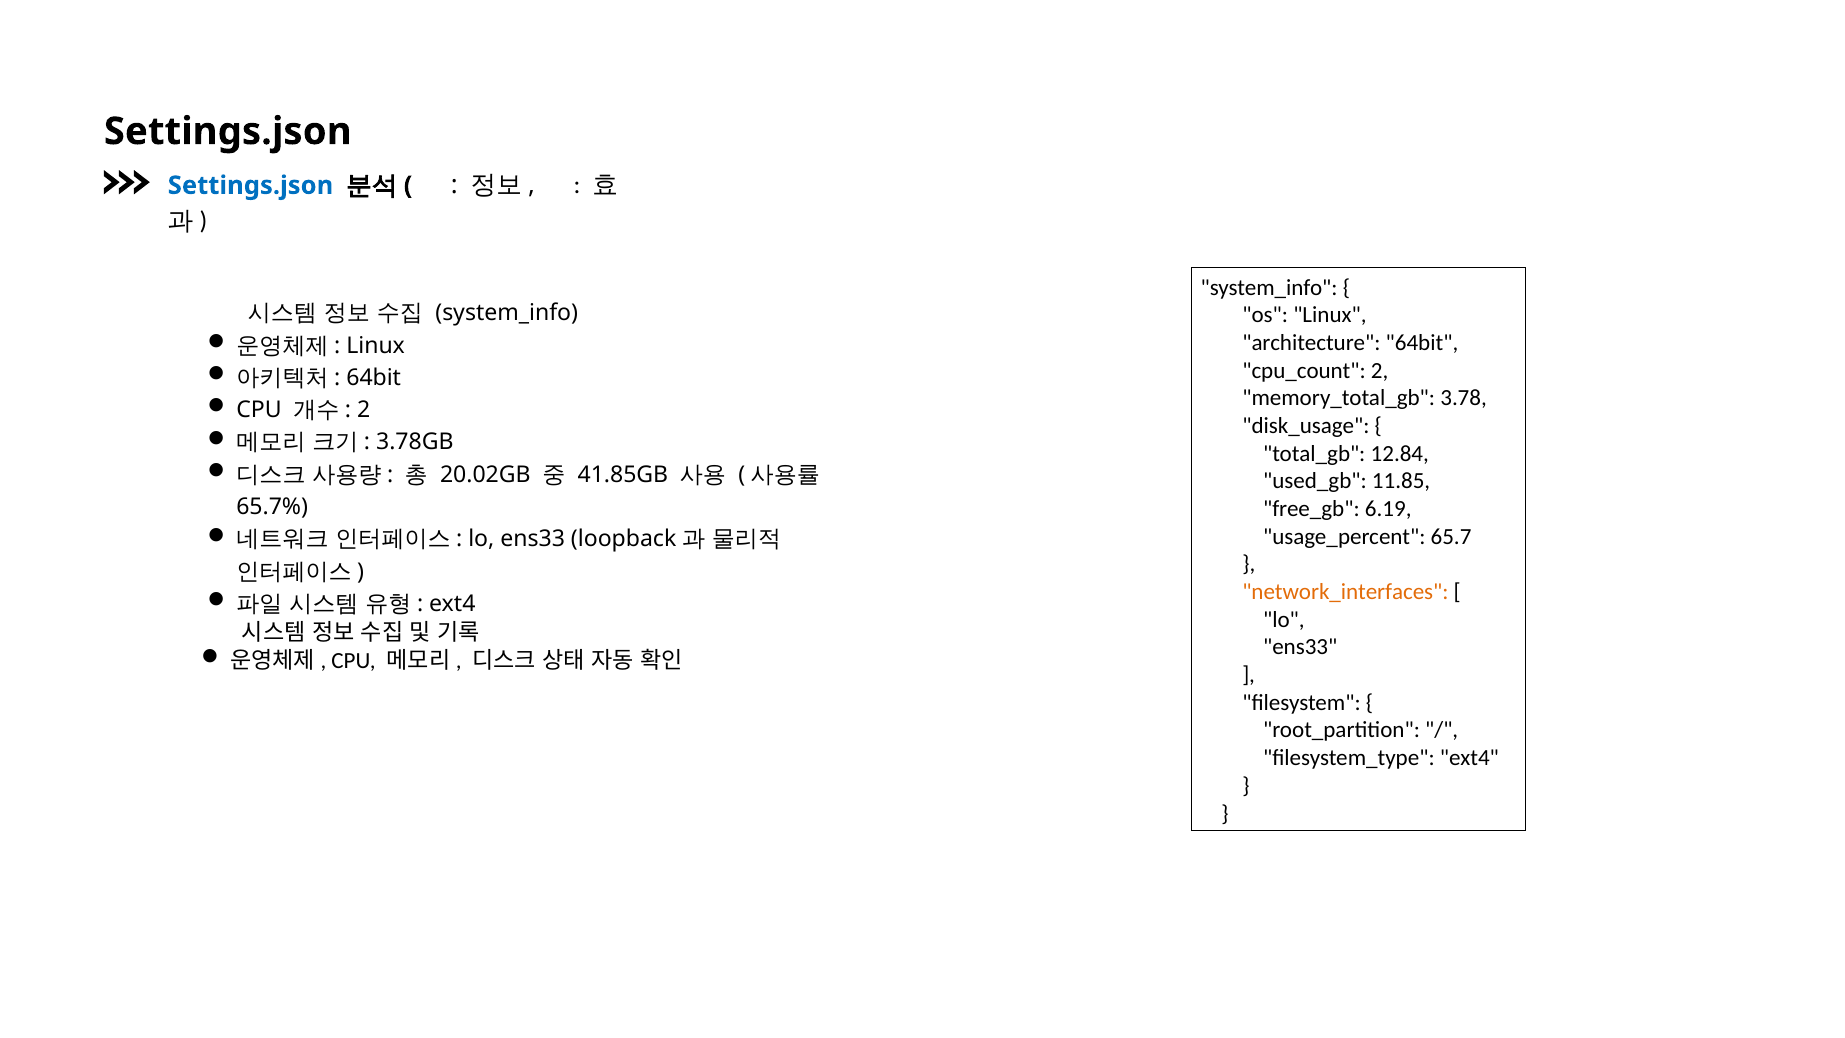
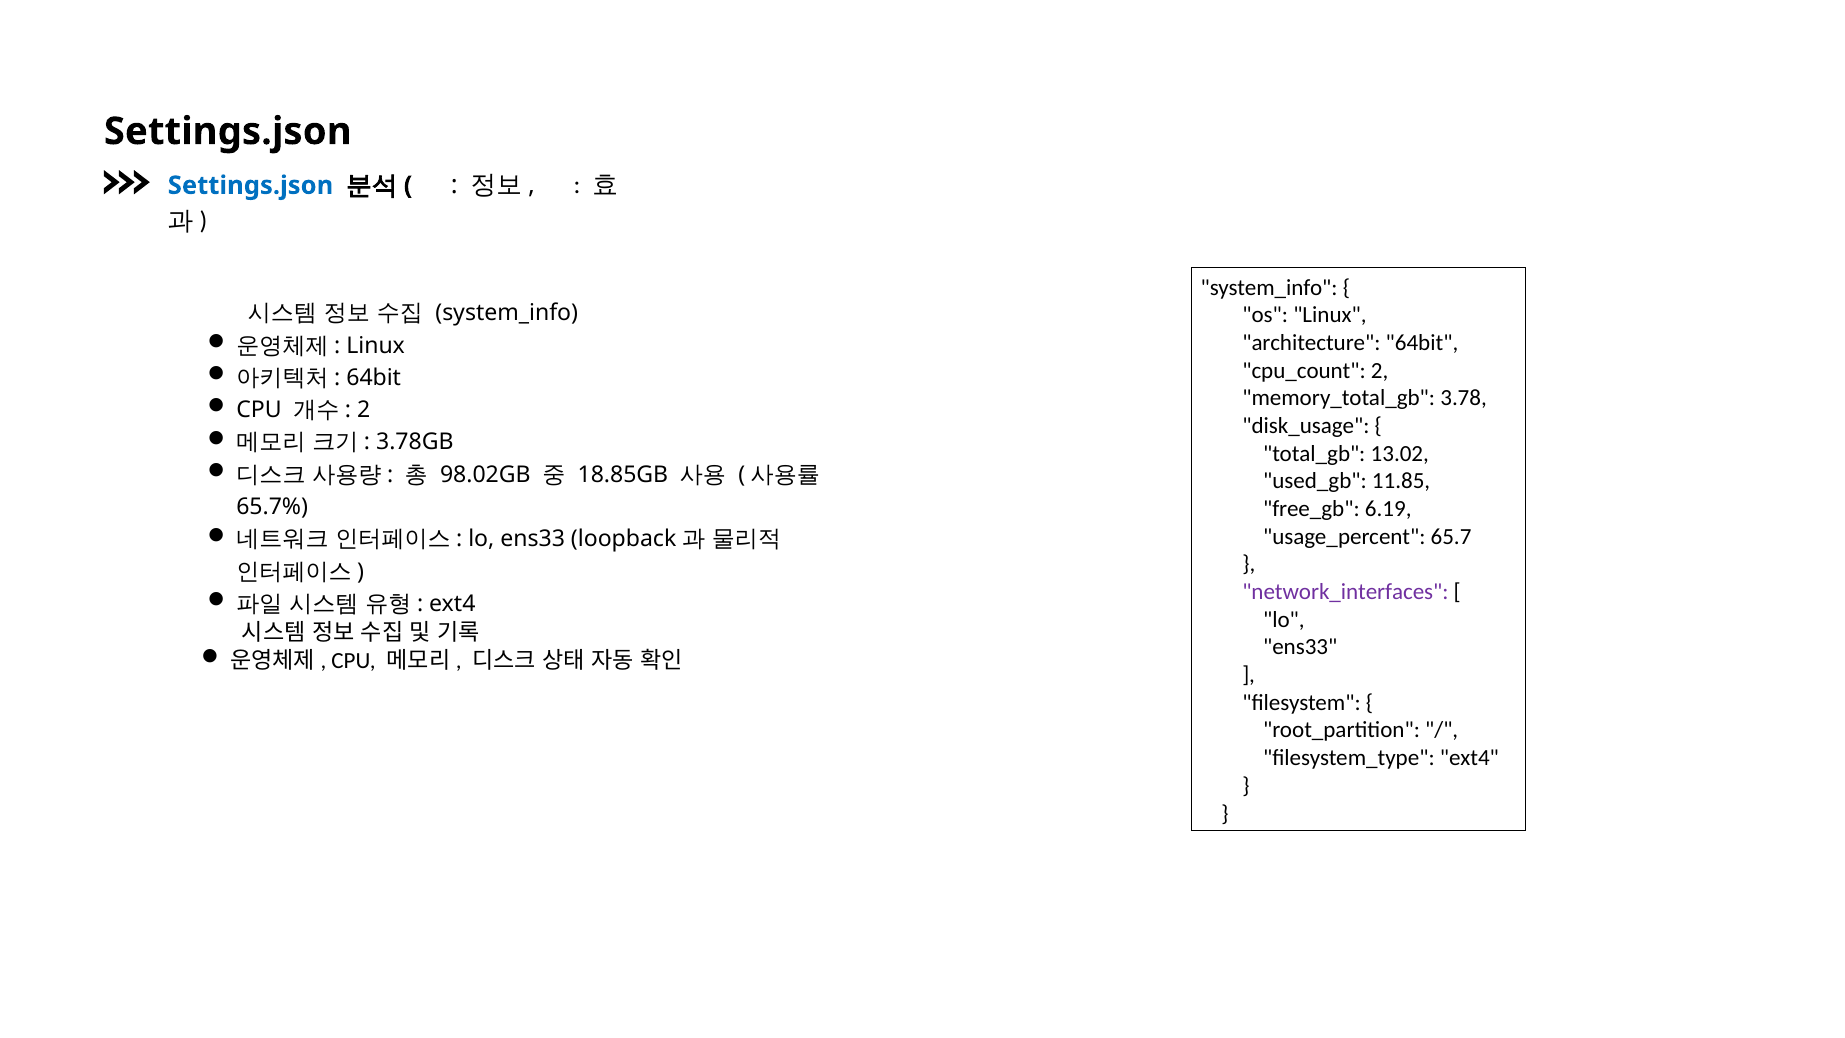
12.84: 12.84 -> 13.02 (1400, 453)
20.02GB: 20.02GB -> 98.02GB (485, 475)
41.85GB: 41.85GB -> 18.85GB (623, 475)
network_interfaces colour: orange -> purple (1345, 592)
